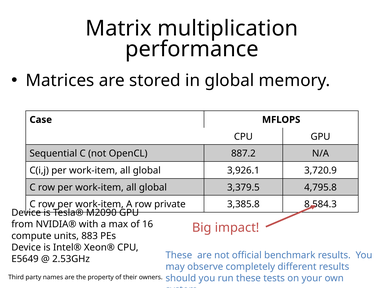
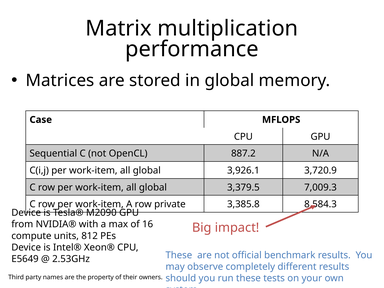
4,795.8: 4,795.8 -> 7,009.3 (320, 187)
883: 883 -> 812 (90, 236)
